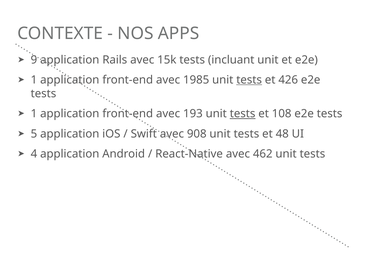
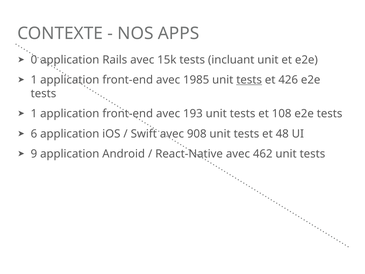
9: 9 -> 0 (34, 60)
tests underline: present -> none (243, 114)
5: 5 -> 6 (34, 134)
4: 4 -> 9 (34, 154)
